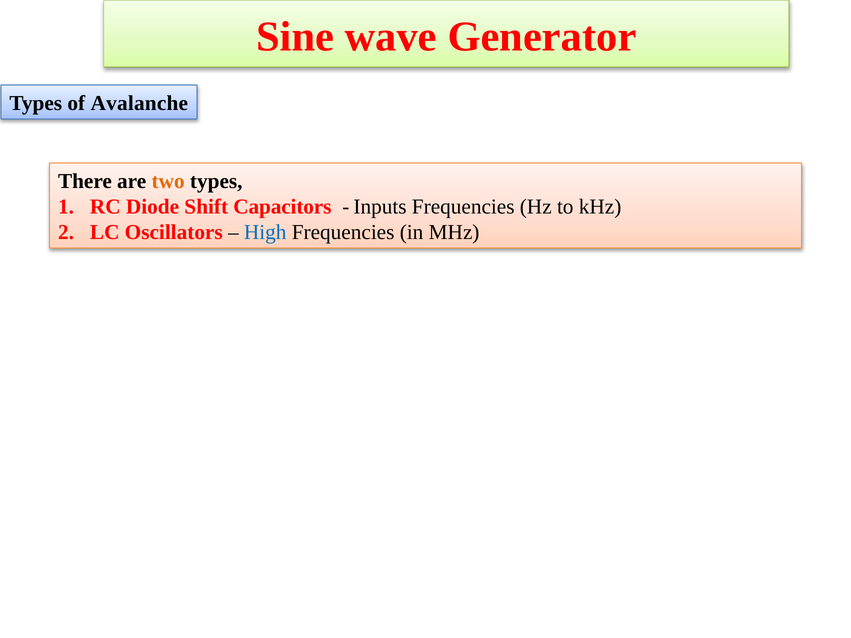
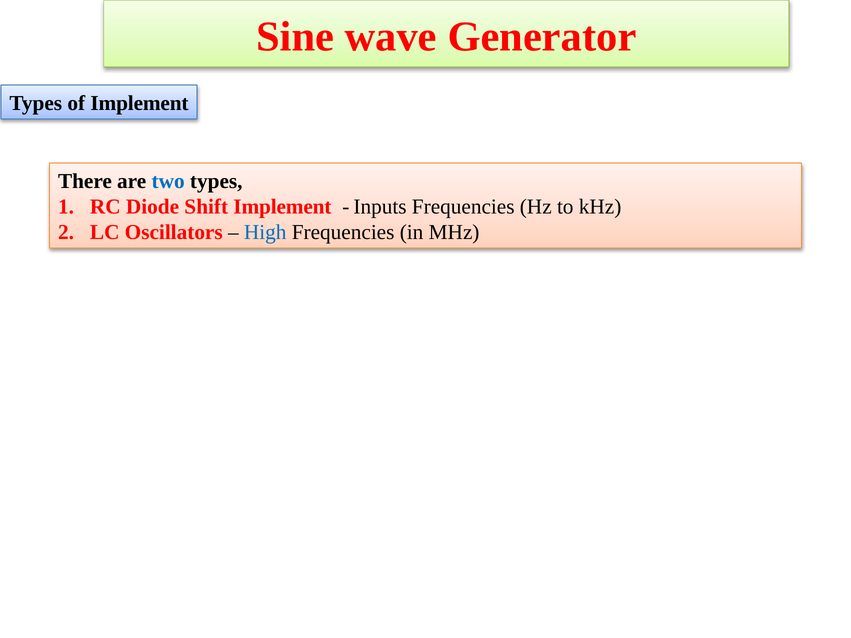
of Avalanche: Avalanche -> Implement (140, 104)
two colour: orange -> blue (168, 182)
Shift Capacitors: Capacitors -> Implement (282, 207)
